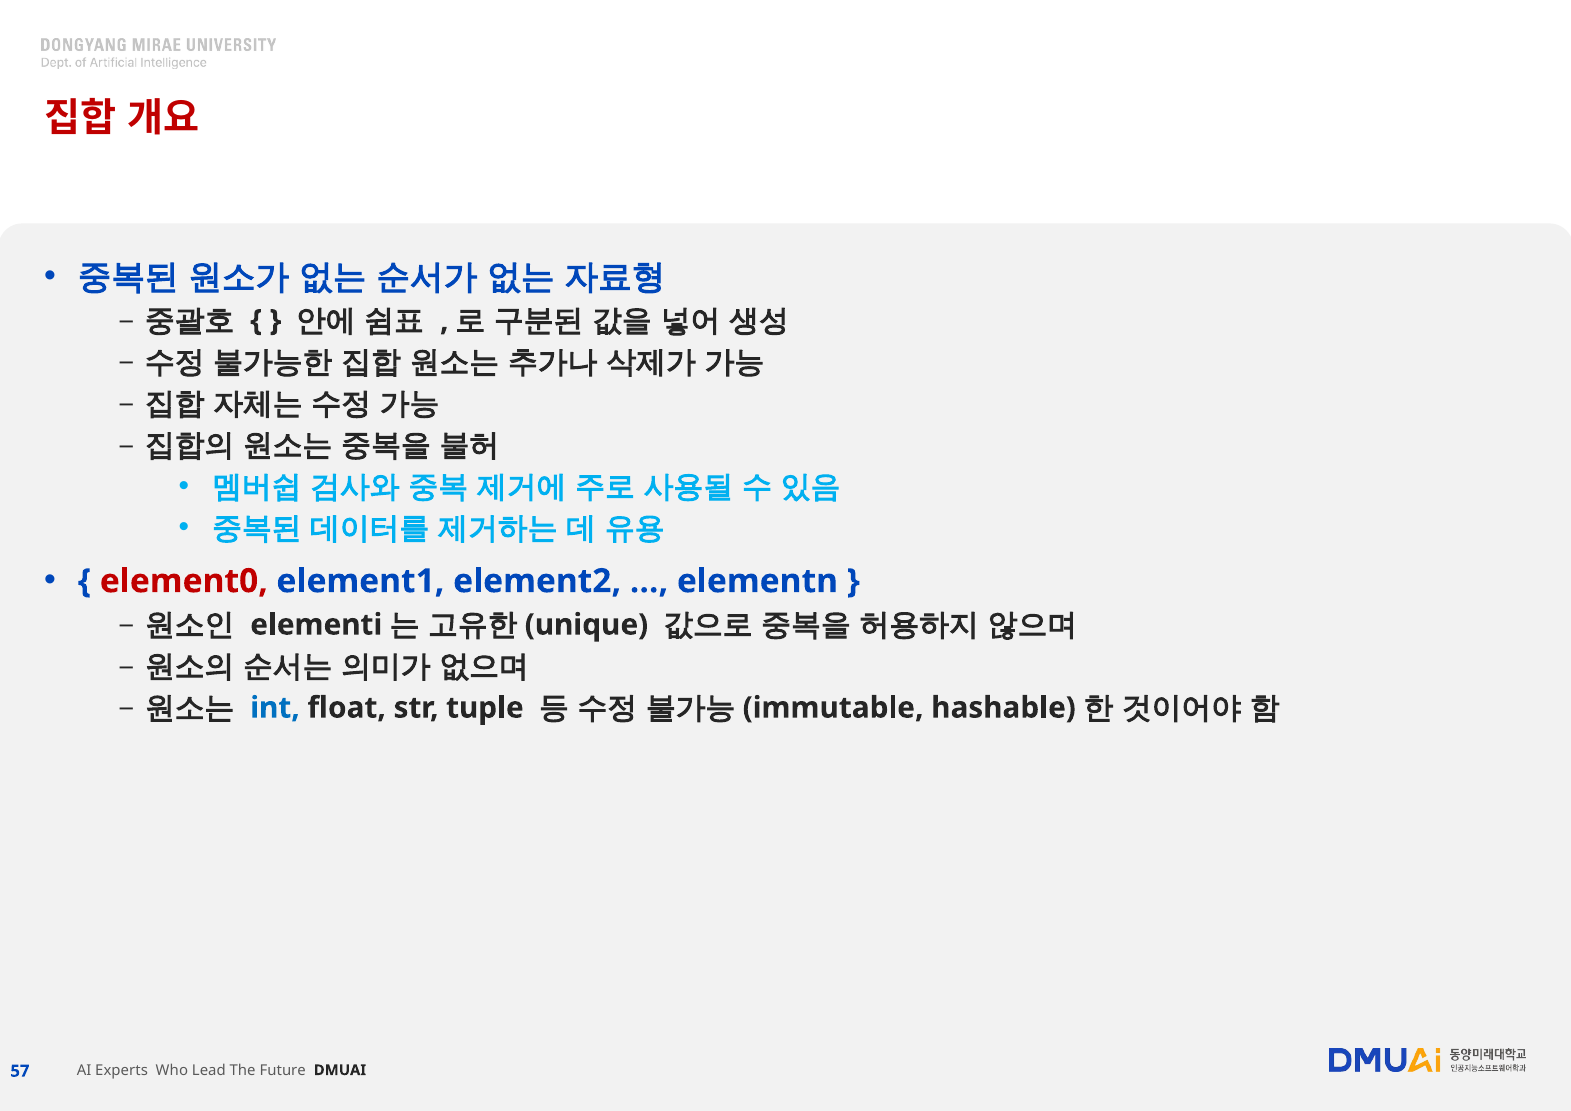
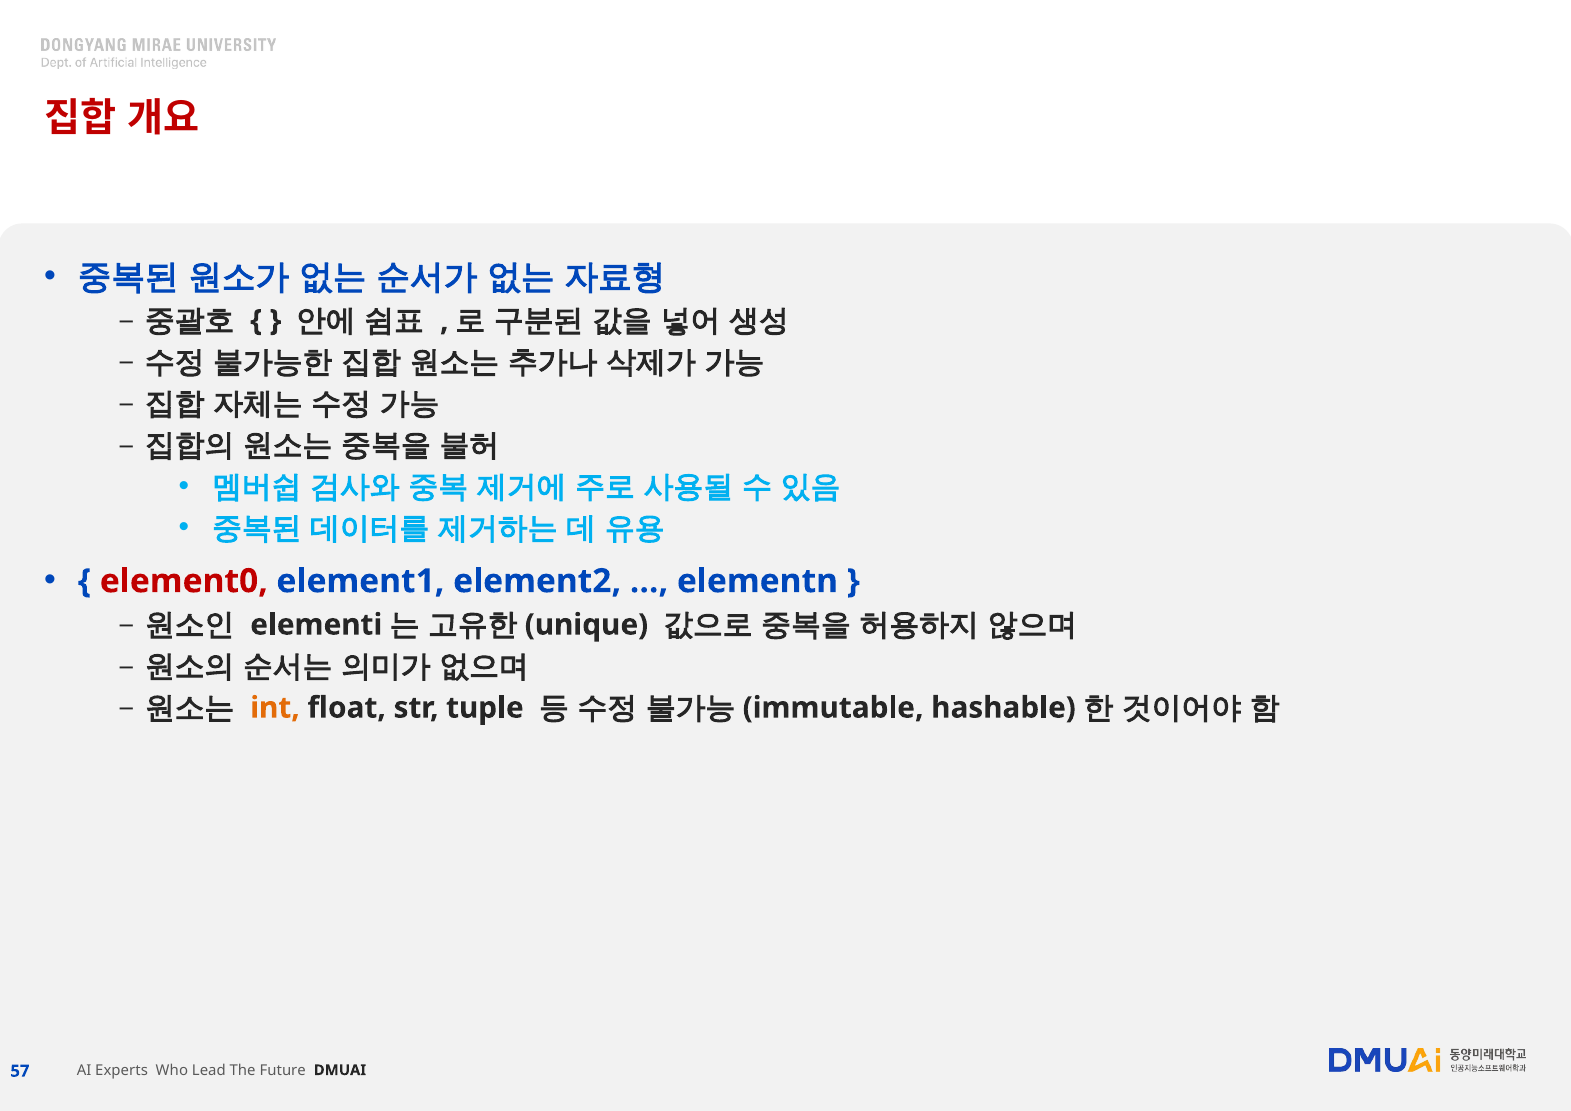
int colour: blue -> orange (275, 708)
